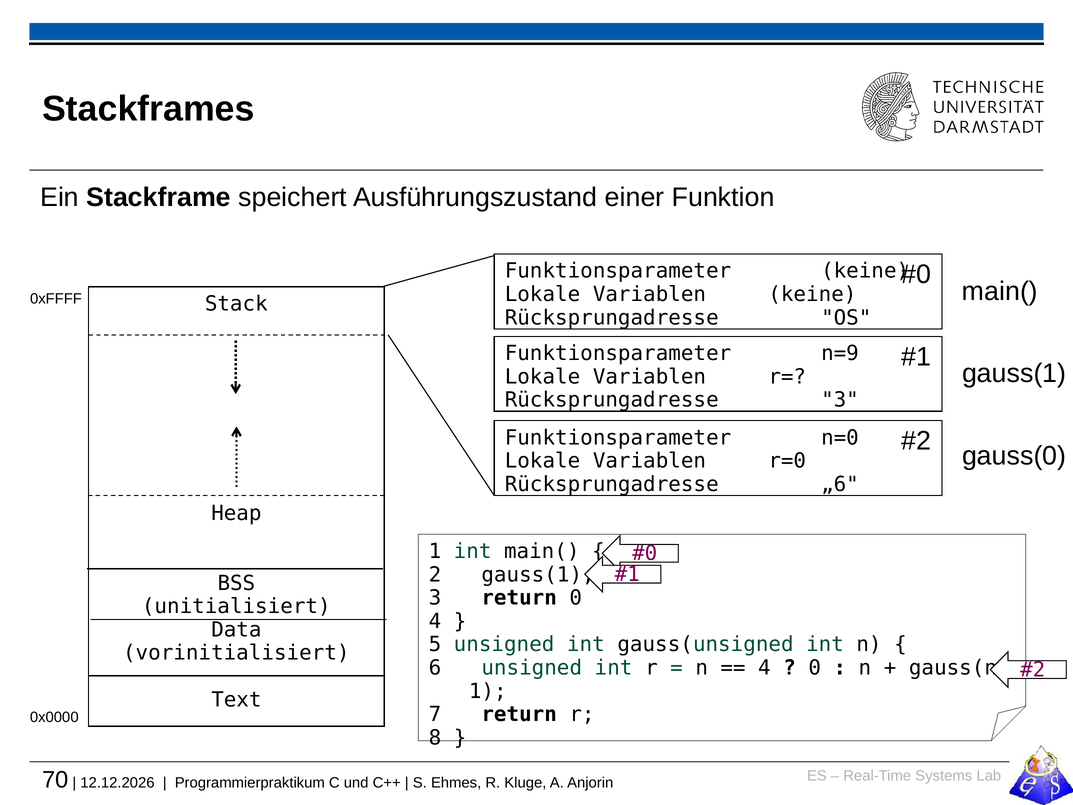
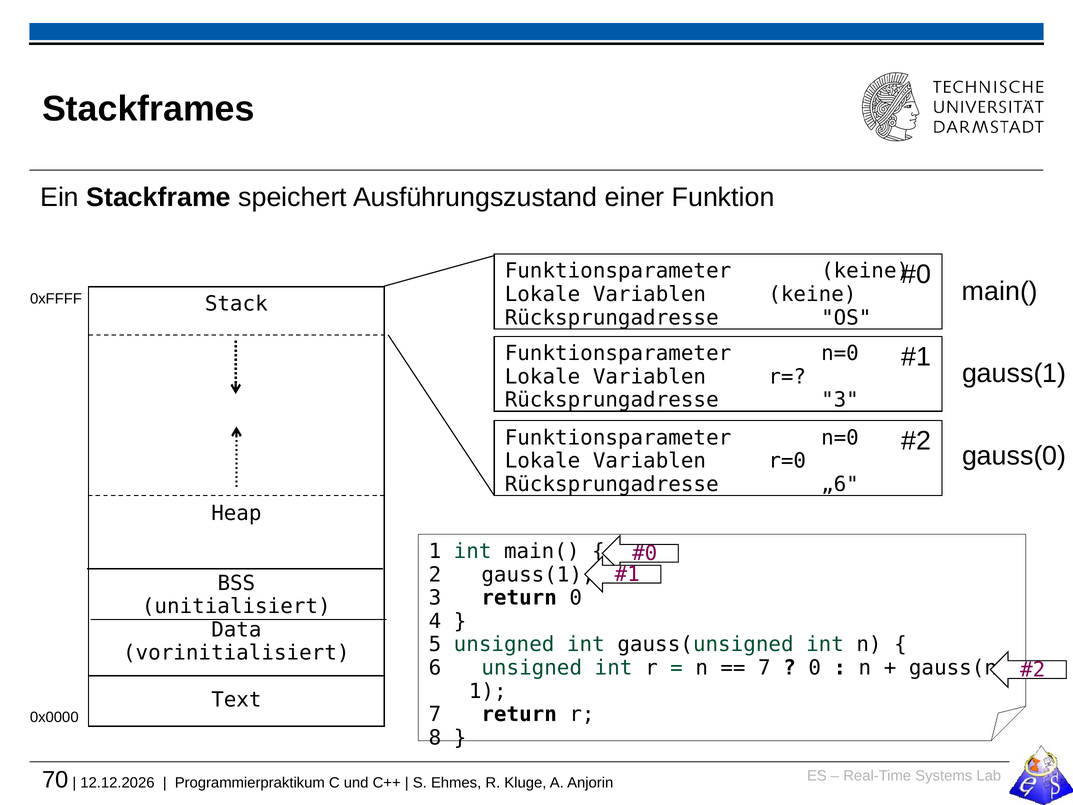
n=9: n=9 -> n=0 (840, 353)
4: 4 -> 7 (764, 668)
